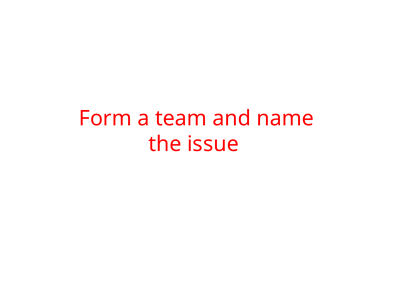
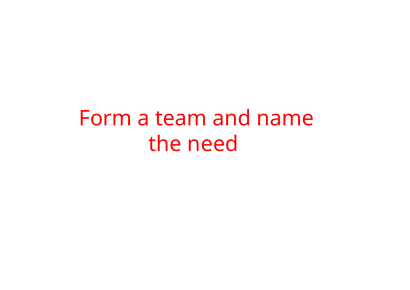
issue: issue -> need (213, 144)
